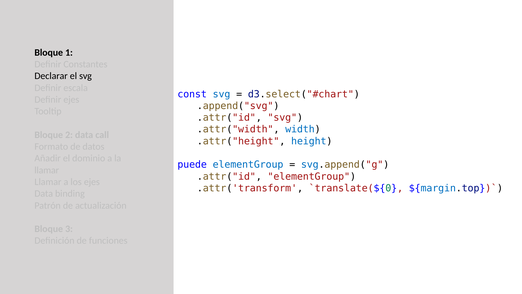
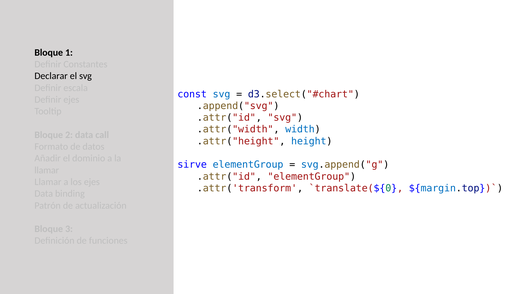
puede: puede -> sirve (192, 164)
